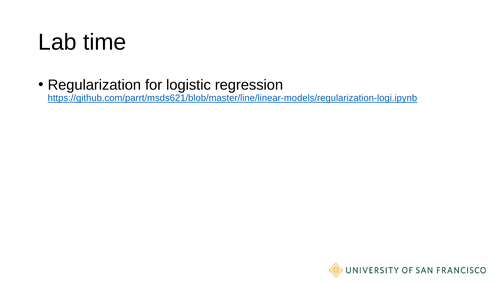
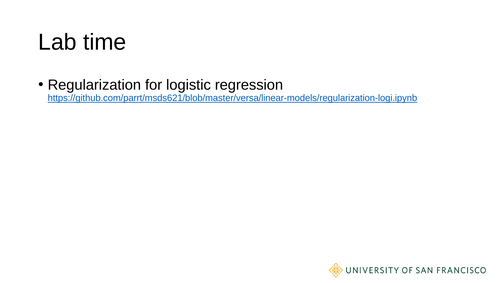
https://github.com/parrt/msds621/blob/master/line/linear-models/regularization-logi.ipynb: https://github.com/parrt/msds621/blob/master/line/linear-models/regularization-logi.ipynb -> https://github.com/parrt/msds621/blob/master/versa/linear-models/regularization-logi.ipynb (232, 98)
